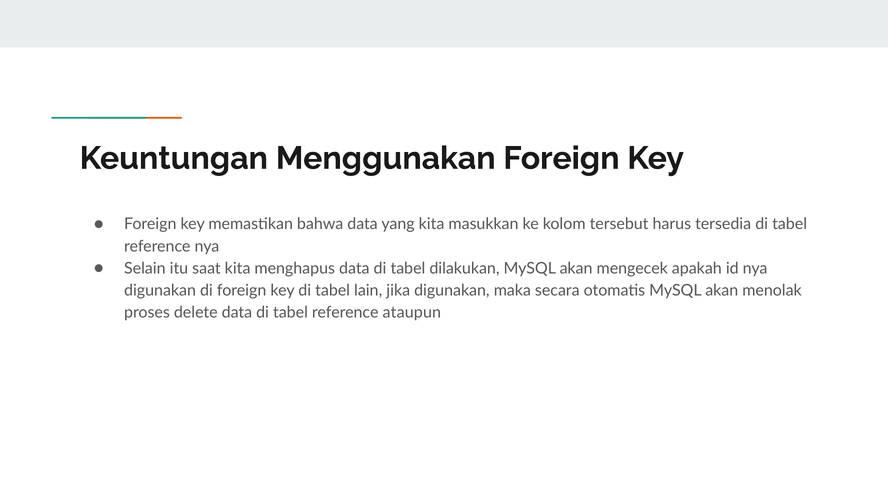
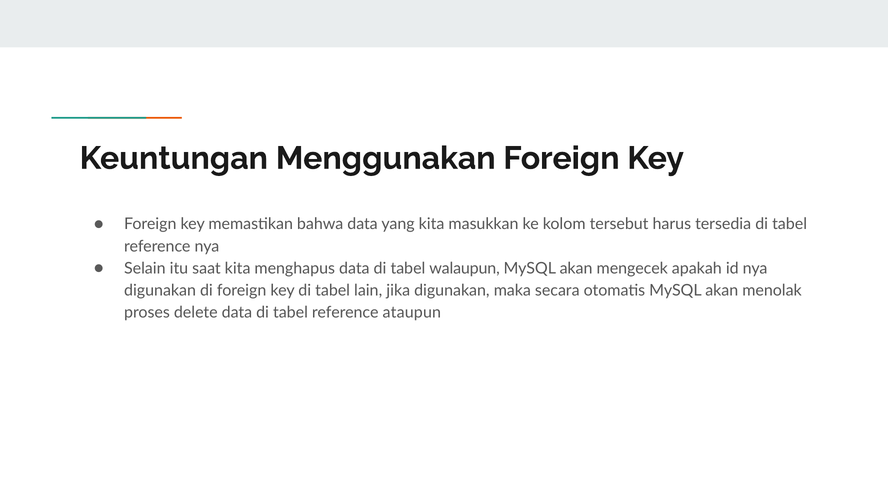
dilakukan: dilakukan -> walaupun (465, 269)
